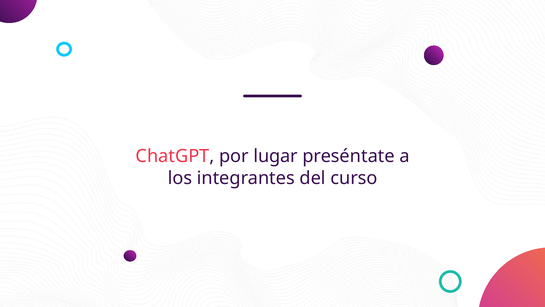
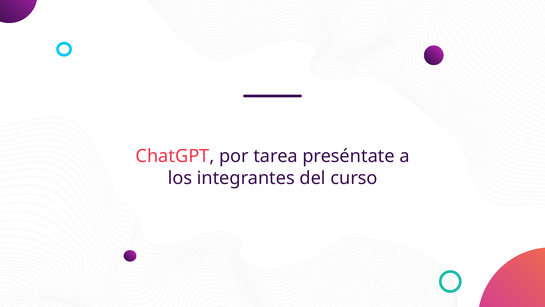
lugar: lugar -> tarea (276, 156)
